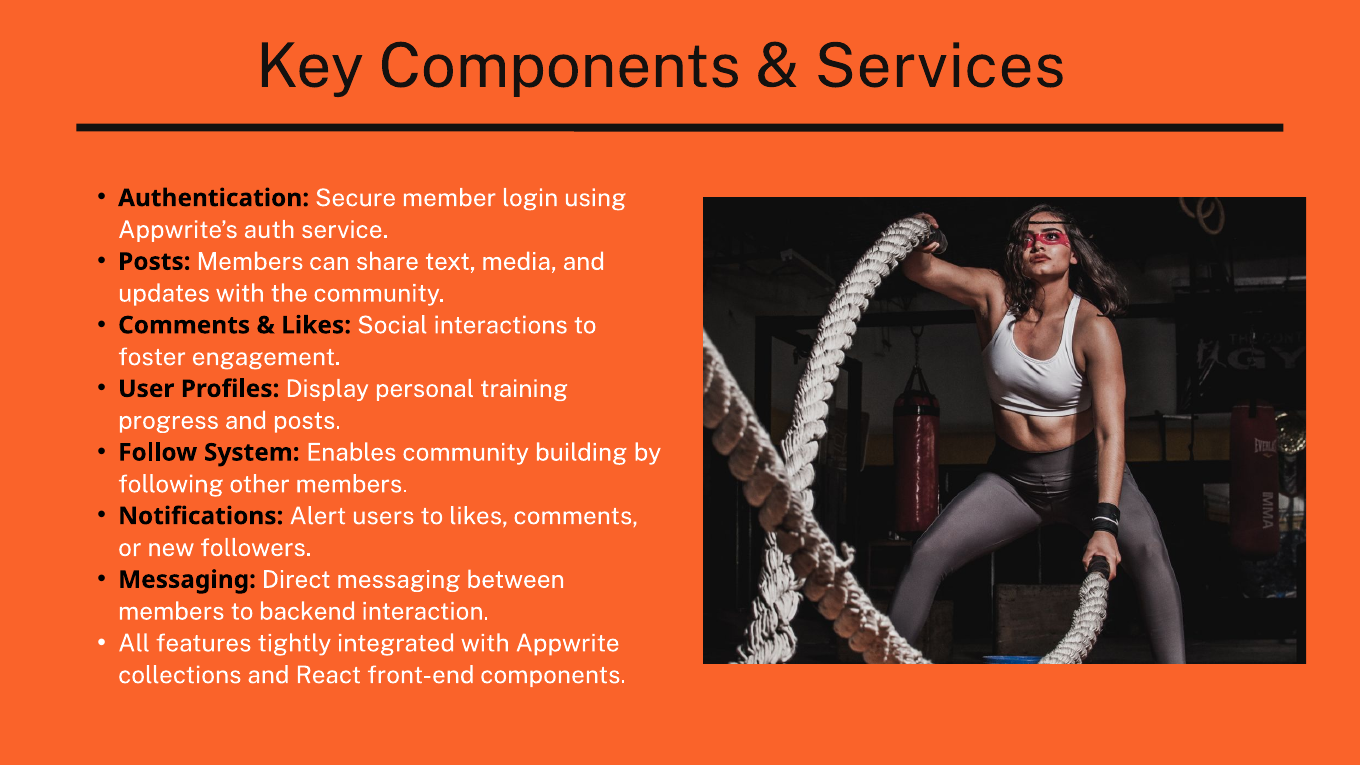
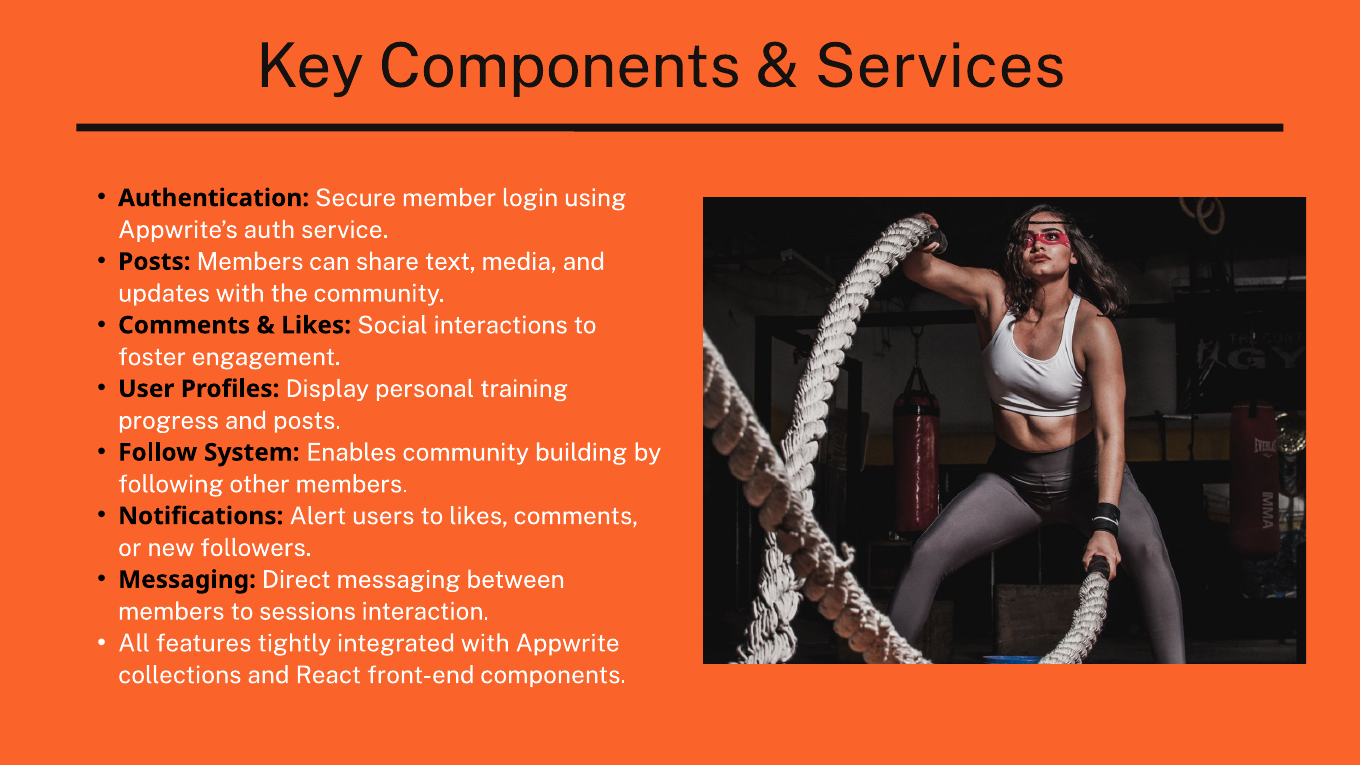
backend: backend -> sessions (307, 612)
